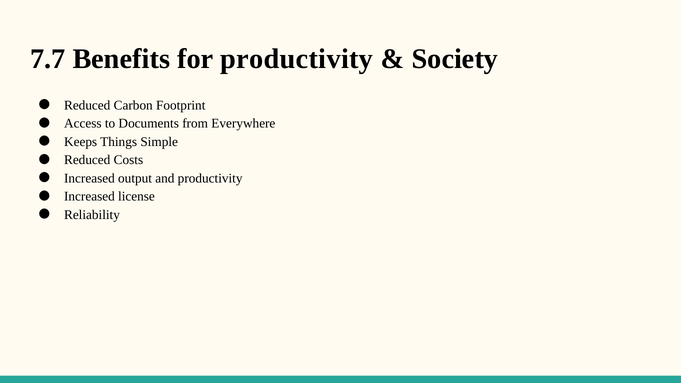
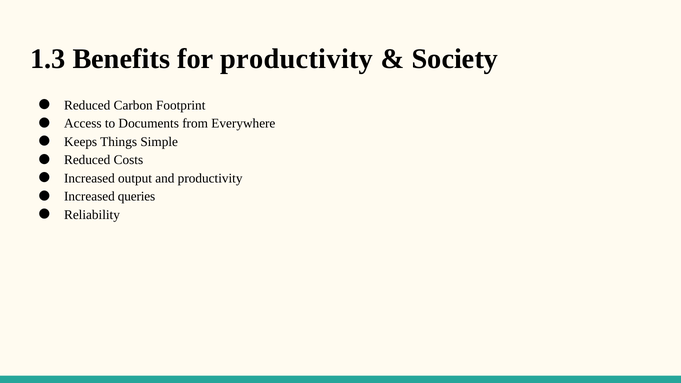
7.7: 7.7 -> 1.3 (48, 59)
license: license -> queries (137, 197)
